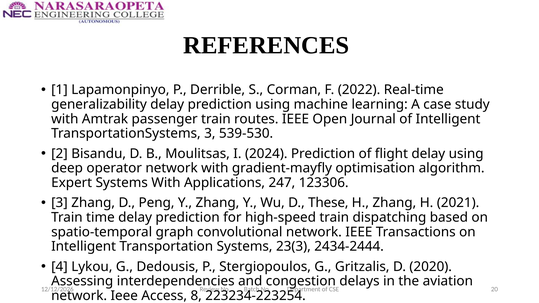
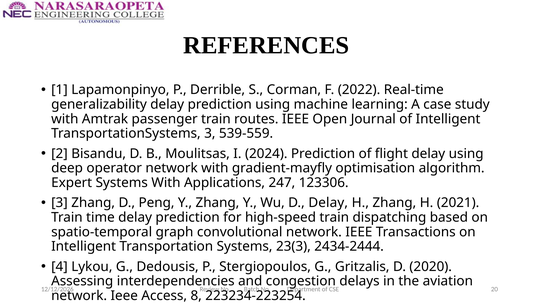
539-530: 539-530 -> 539-559 (246, 134)
D These: These -> Delay (328, 203)
